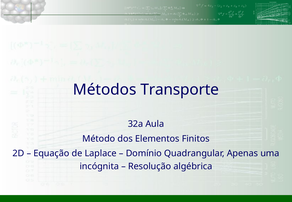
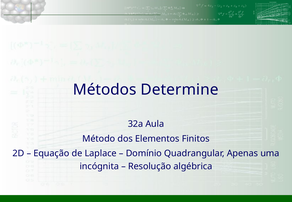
Transporte: Transporte -> Determine (180, 90)
